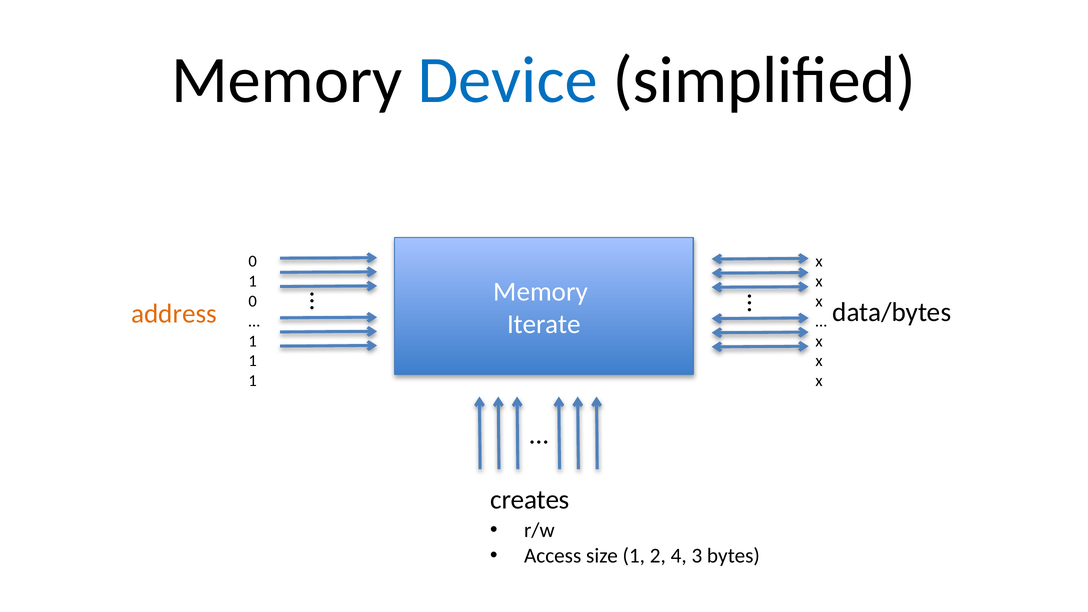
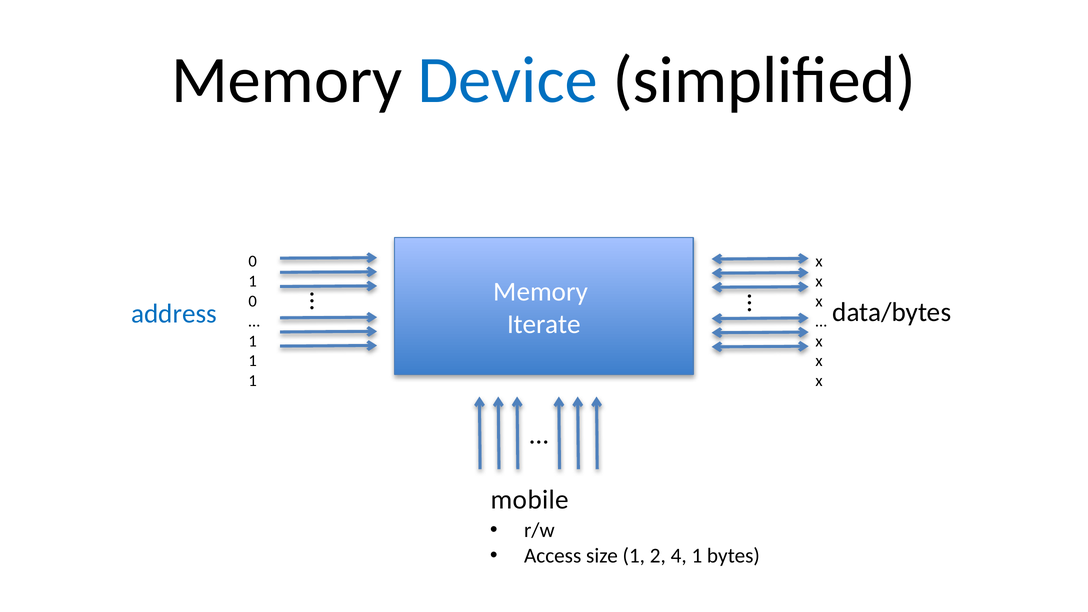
address colour: orange -> blue (174, 314)
creates: creates -> mobile (530, 500)
4 3: 3 -> 1 (697, 556)
